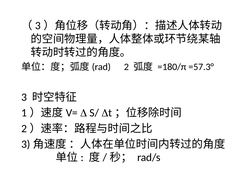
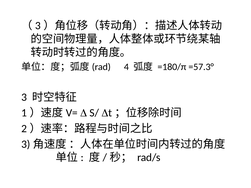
2: 2 -> 4 (126, 67)
